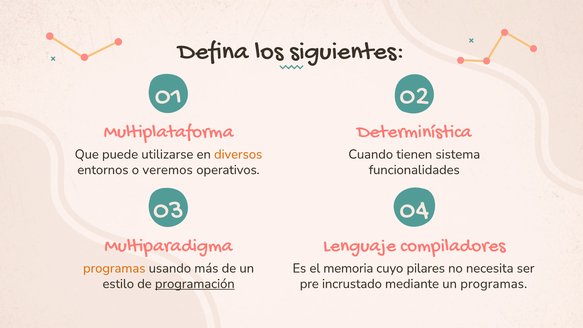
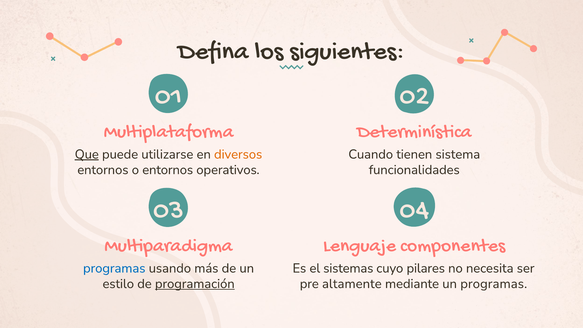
Que underline: none -> present (87, 154)
o veremos: veremos -> entornos (168, 170)
compiladores: compiladores -> componentes (453, 244)
programas colour: orange -> blue (114, 268)
memoria: memoria -> sistemas (348, 268)
incrustado: incrustado -> altamente (352, 284)
